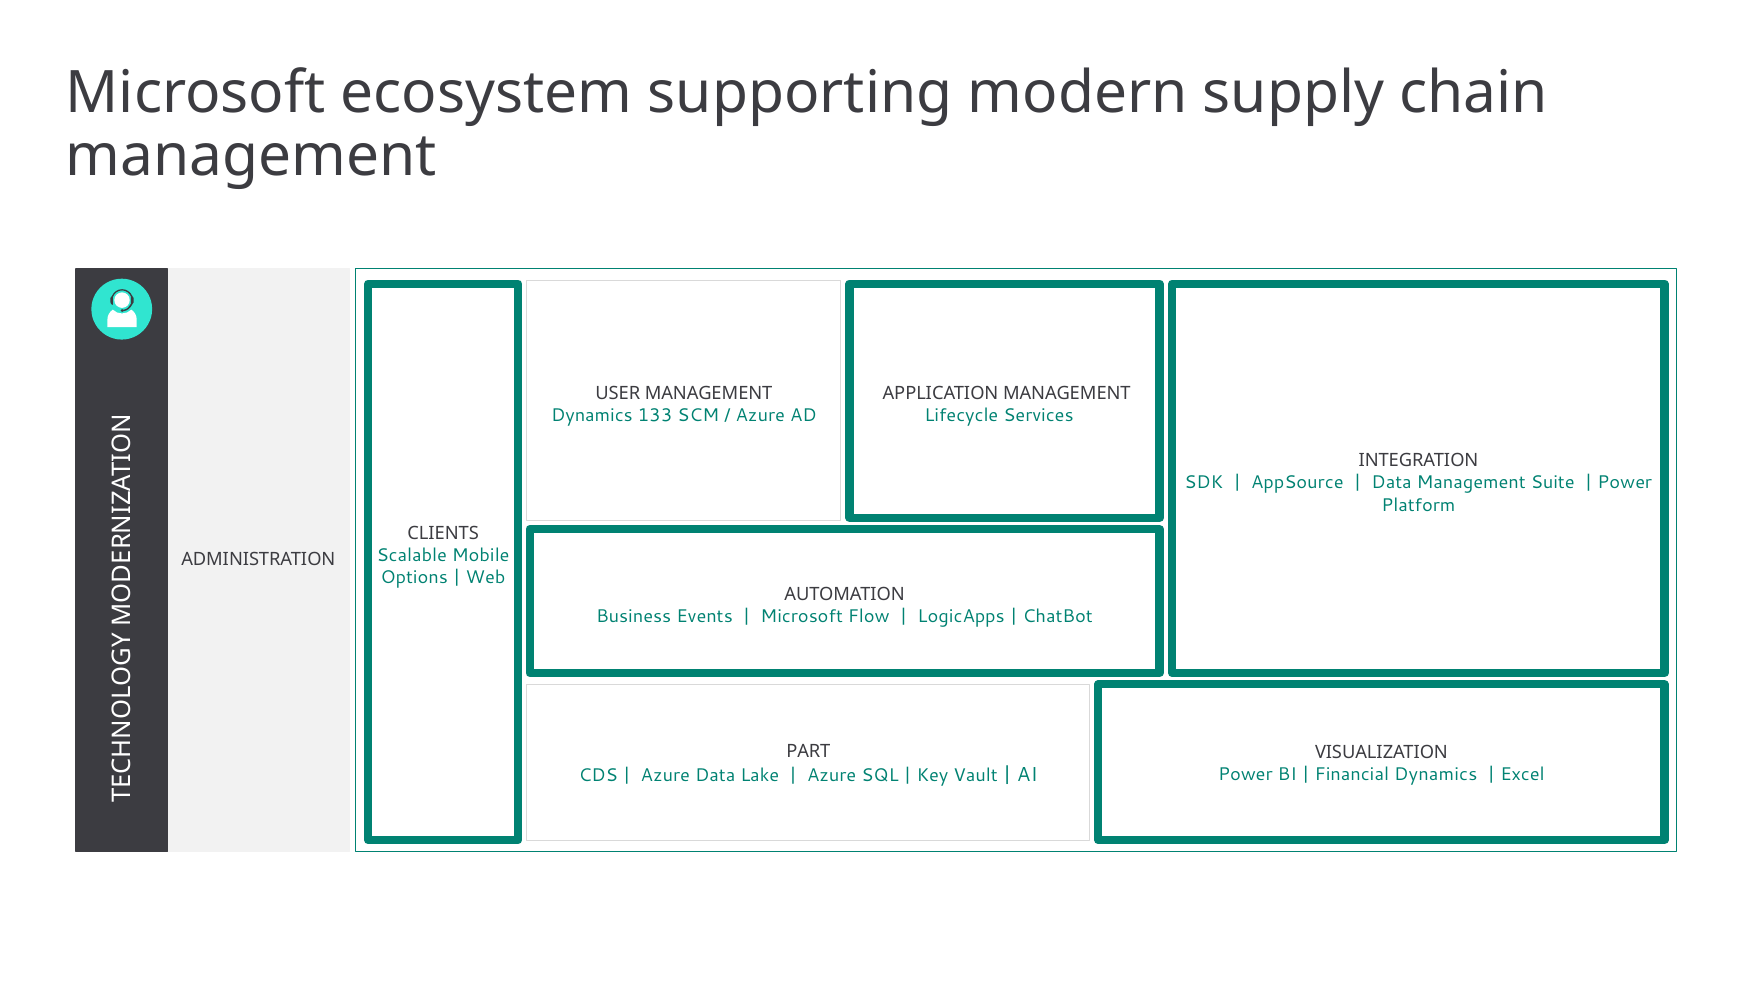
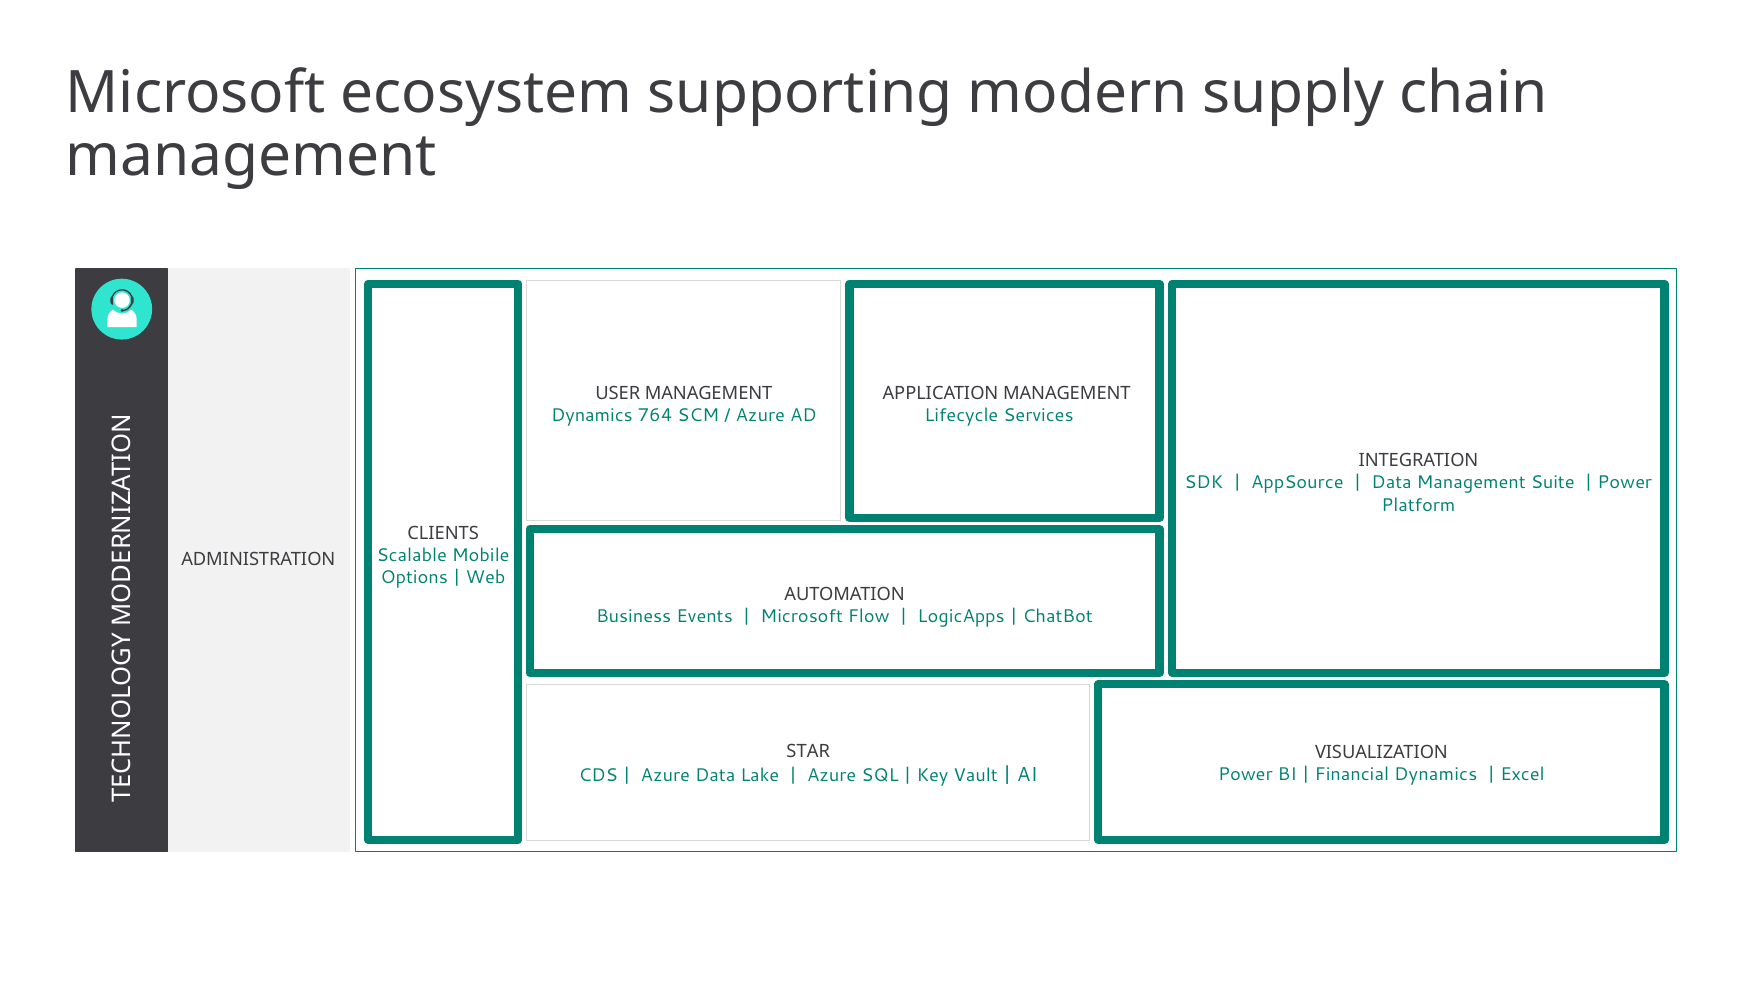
133: 133 -> 764 (655, 416)
PART: PART -> STAR (808, 751)
